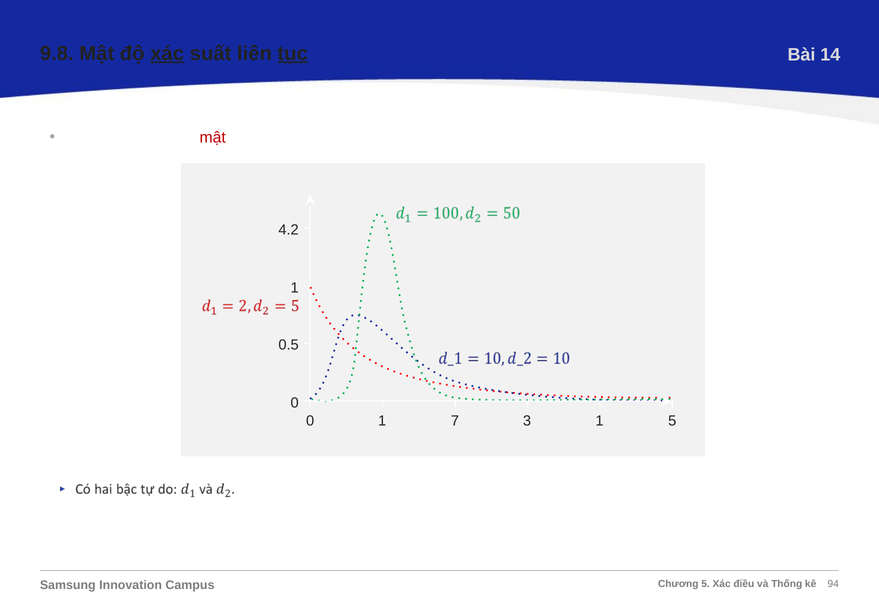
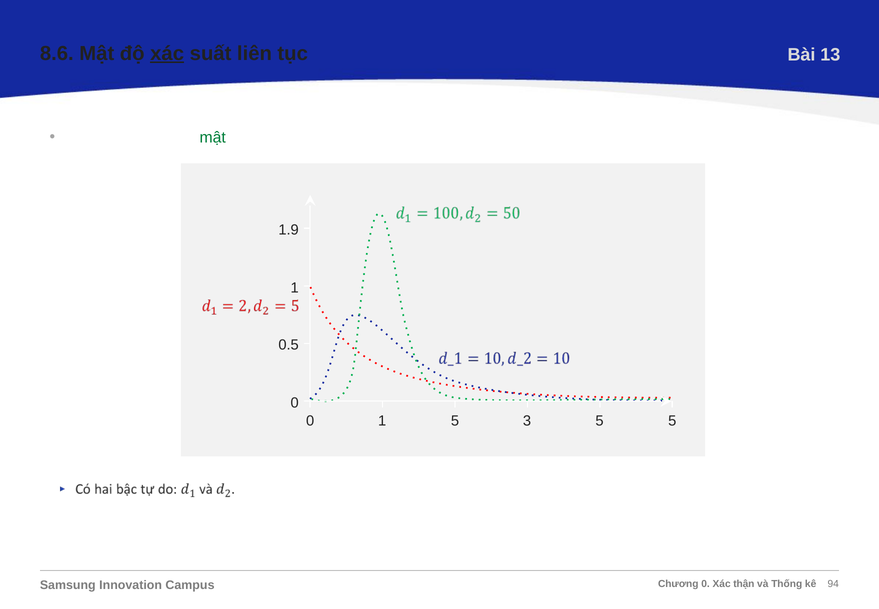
9.8: 9.8 -> 8.6 (57, 54)
tục underline: present -> none (293, 54)
14: 14 -> 13 (830, 55)
mật colour: red -> green (213, 137)
4.2: 4.2 -> 1.9 (289, 230)
0 7: 7 -> 5 (455, 421)
3 1: 1 -> 5 (600, 421)
5: 5 -> 0 (706, 584)
điều: điều -> thận (744, 584)
